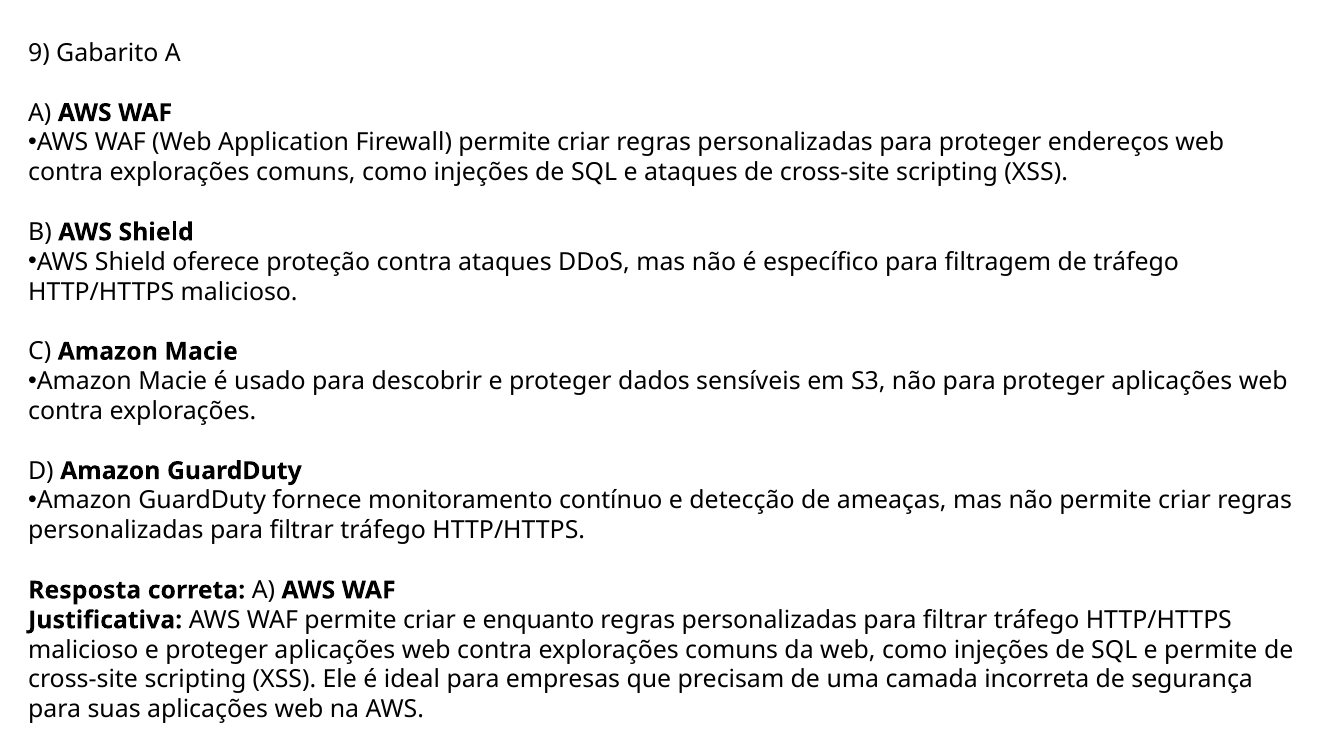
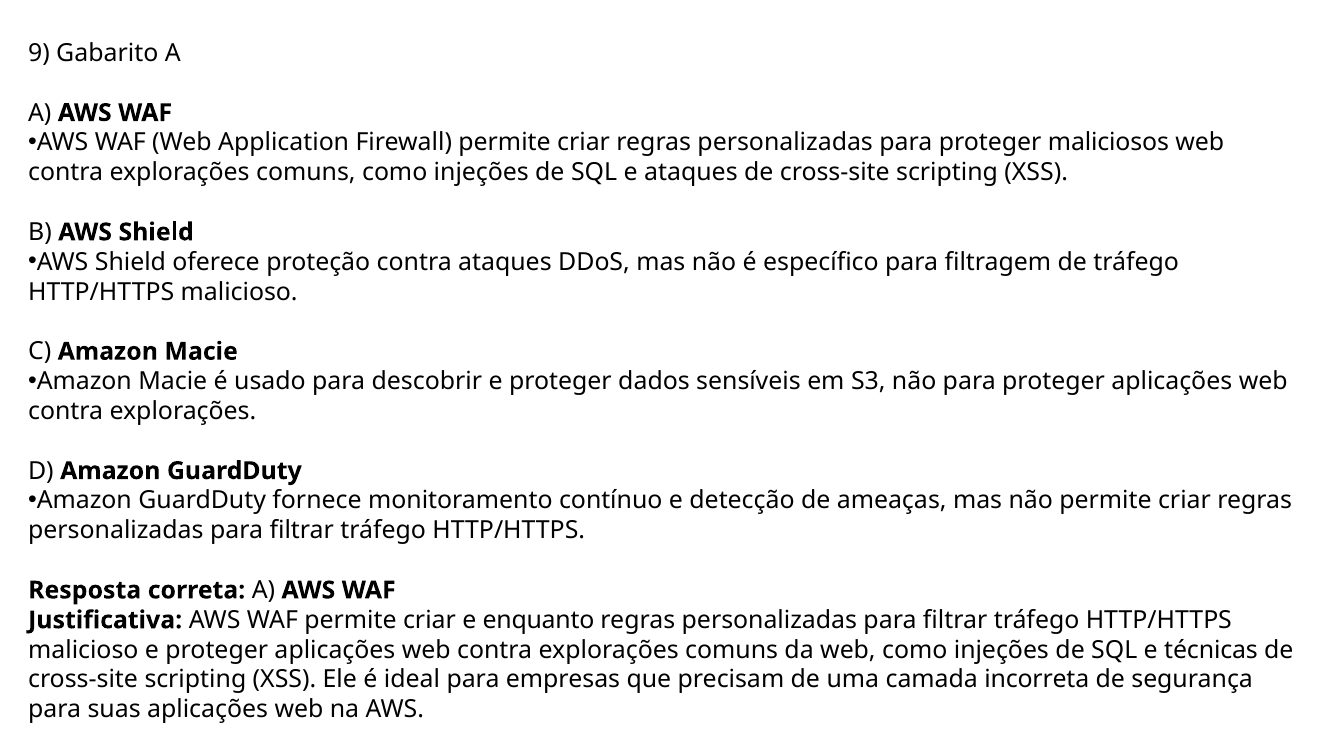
endereços: endereços -> maliciosos (1108, 143)
e permite: permite -> técnicas (1211, 650)
